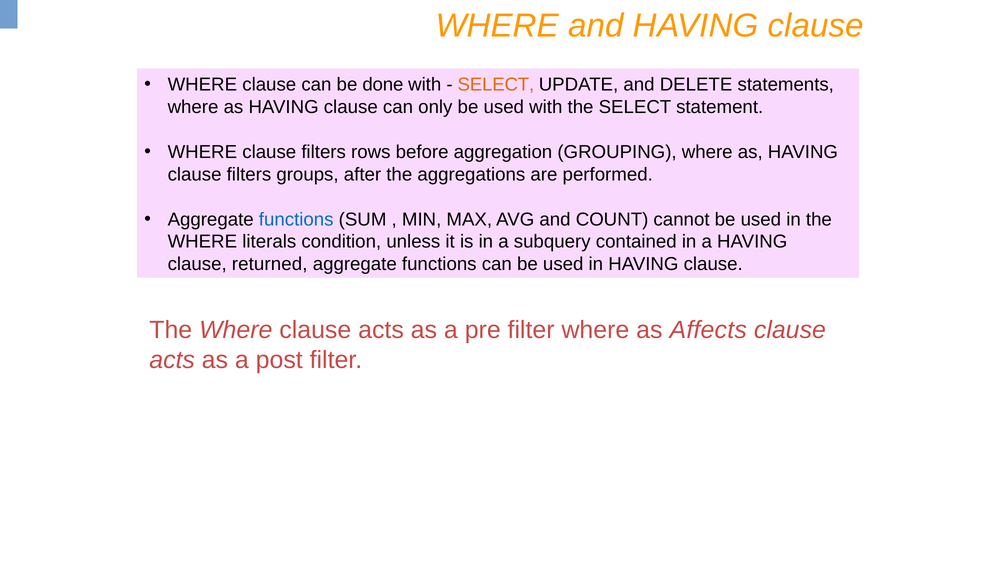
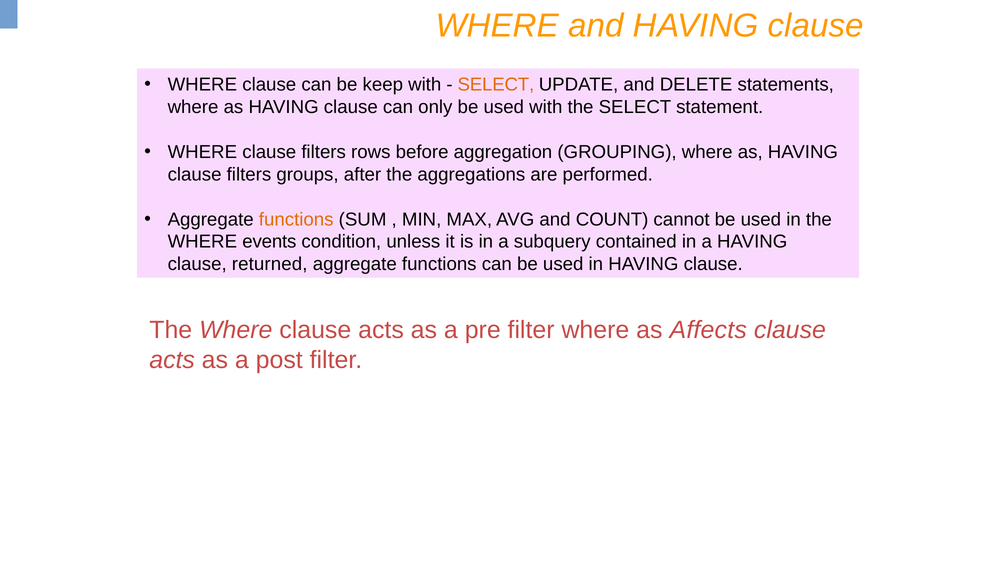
done: done -> keep (383, 85)
functions colour: blue -> orange (296, 219)
literals: literals -> events (269, 241)
